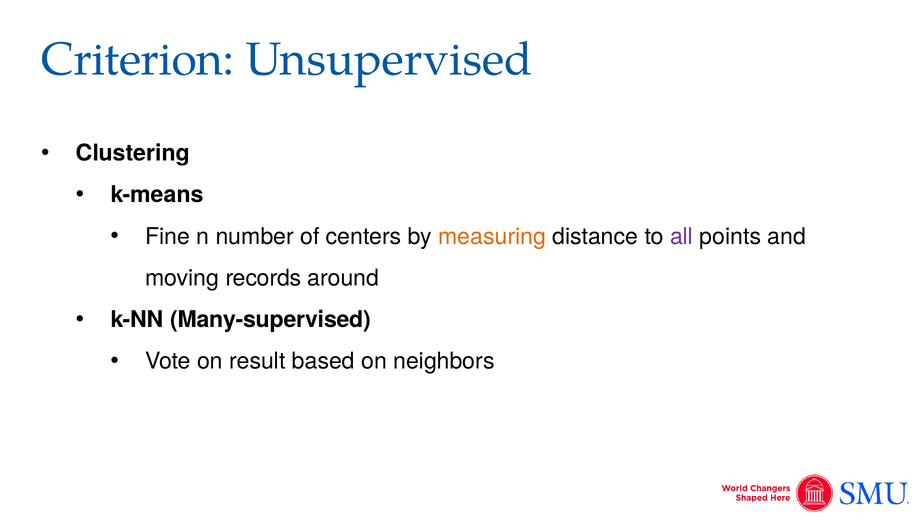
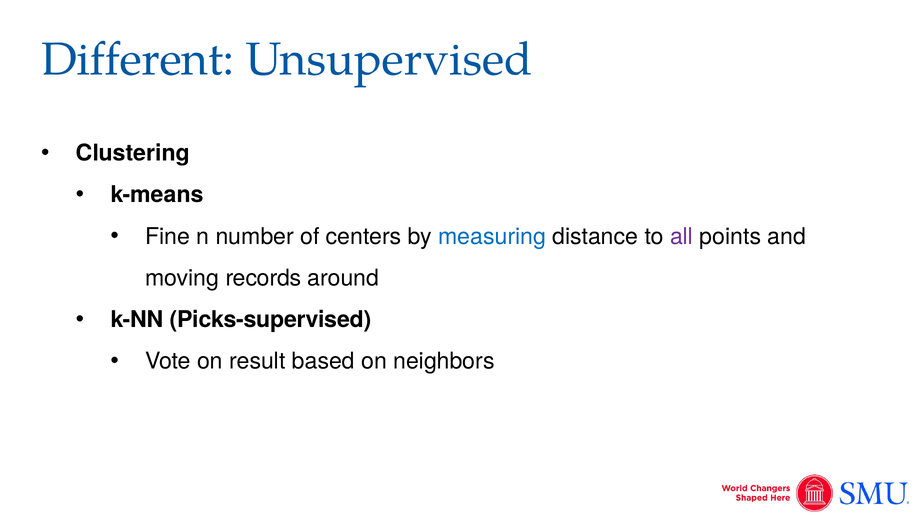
Criterion: Criterion -> Different (138, 59)
measuring colour: orange -> blue (492, 236)
Many-supervised: Many-supervised -> Picks-supervised (270, 320)
